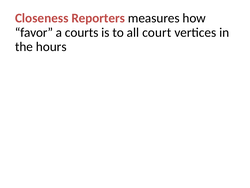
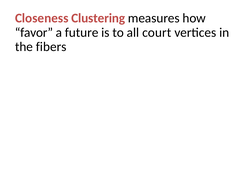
Reporters: Reporters -> Clustering (98, 18)
courts: courts -> future (82, 32)
hours: hours -> fibers (51, 47)
